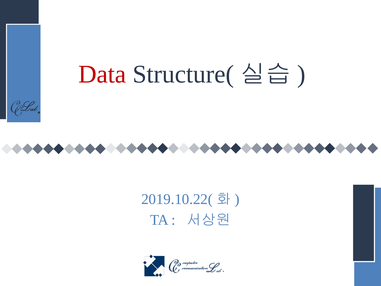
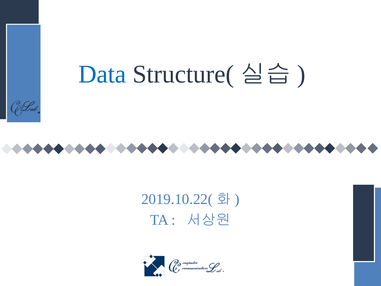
Data colour: red -> blue (102, 74)
